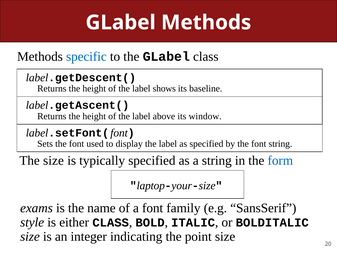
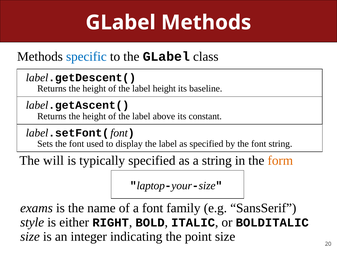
label shows: shows -> height (164, 89)
window: window -> constant (205, 116)
The size: size -> will (53, 160)
form colour: blue -> orange (280, 160)
either CLASS: CLASS -> RIGHT (111, 222)
